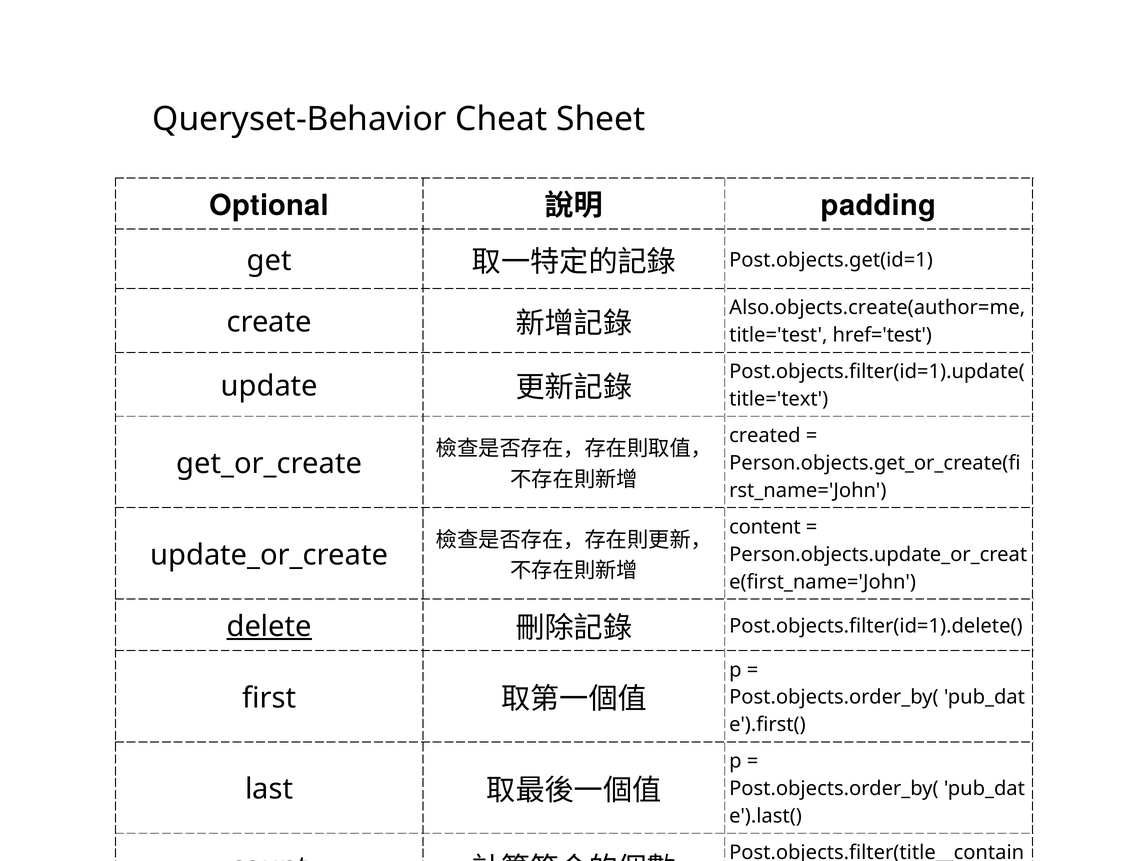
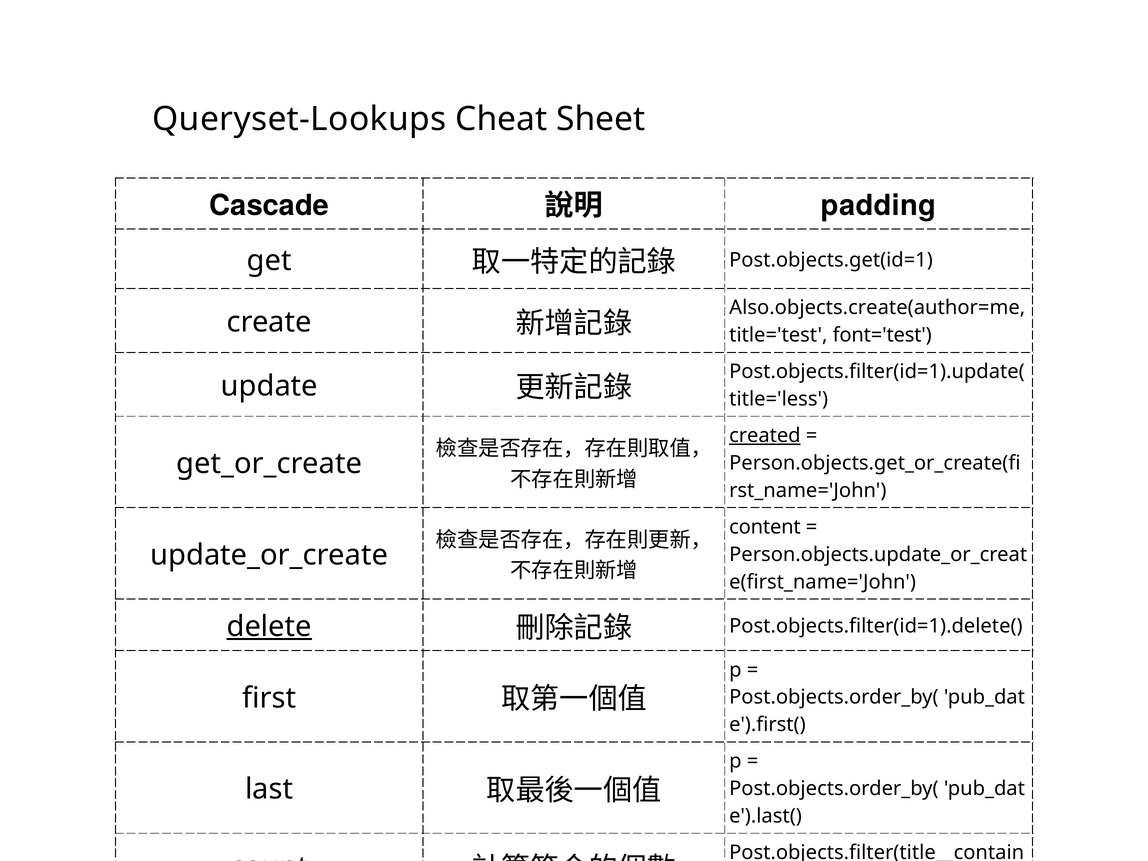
Queryset-Behavior: Queryset-Behavior -> Queryset-Lookups (299, 119)
Optional: Optional -> Cascade (269, 206)
href='test: href='test -> font='test (882, 335)
title='text: title='text -> title='less (779, 399)
created underline: none -> present (765, 436)
